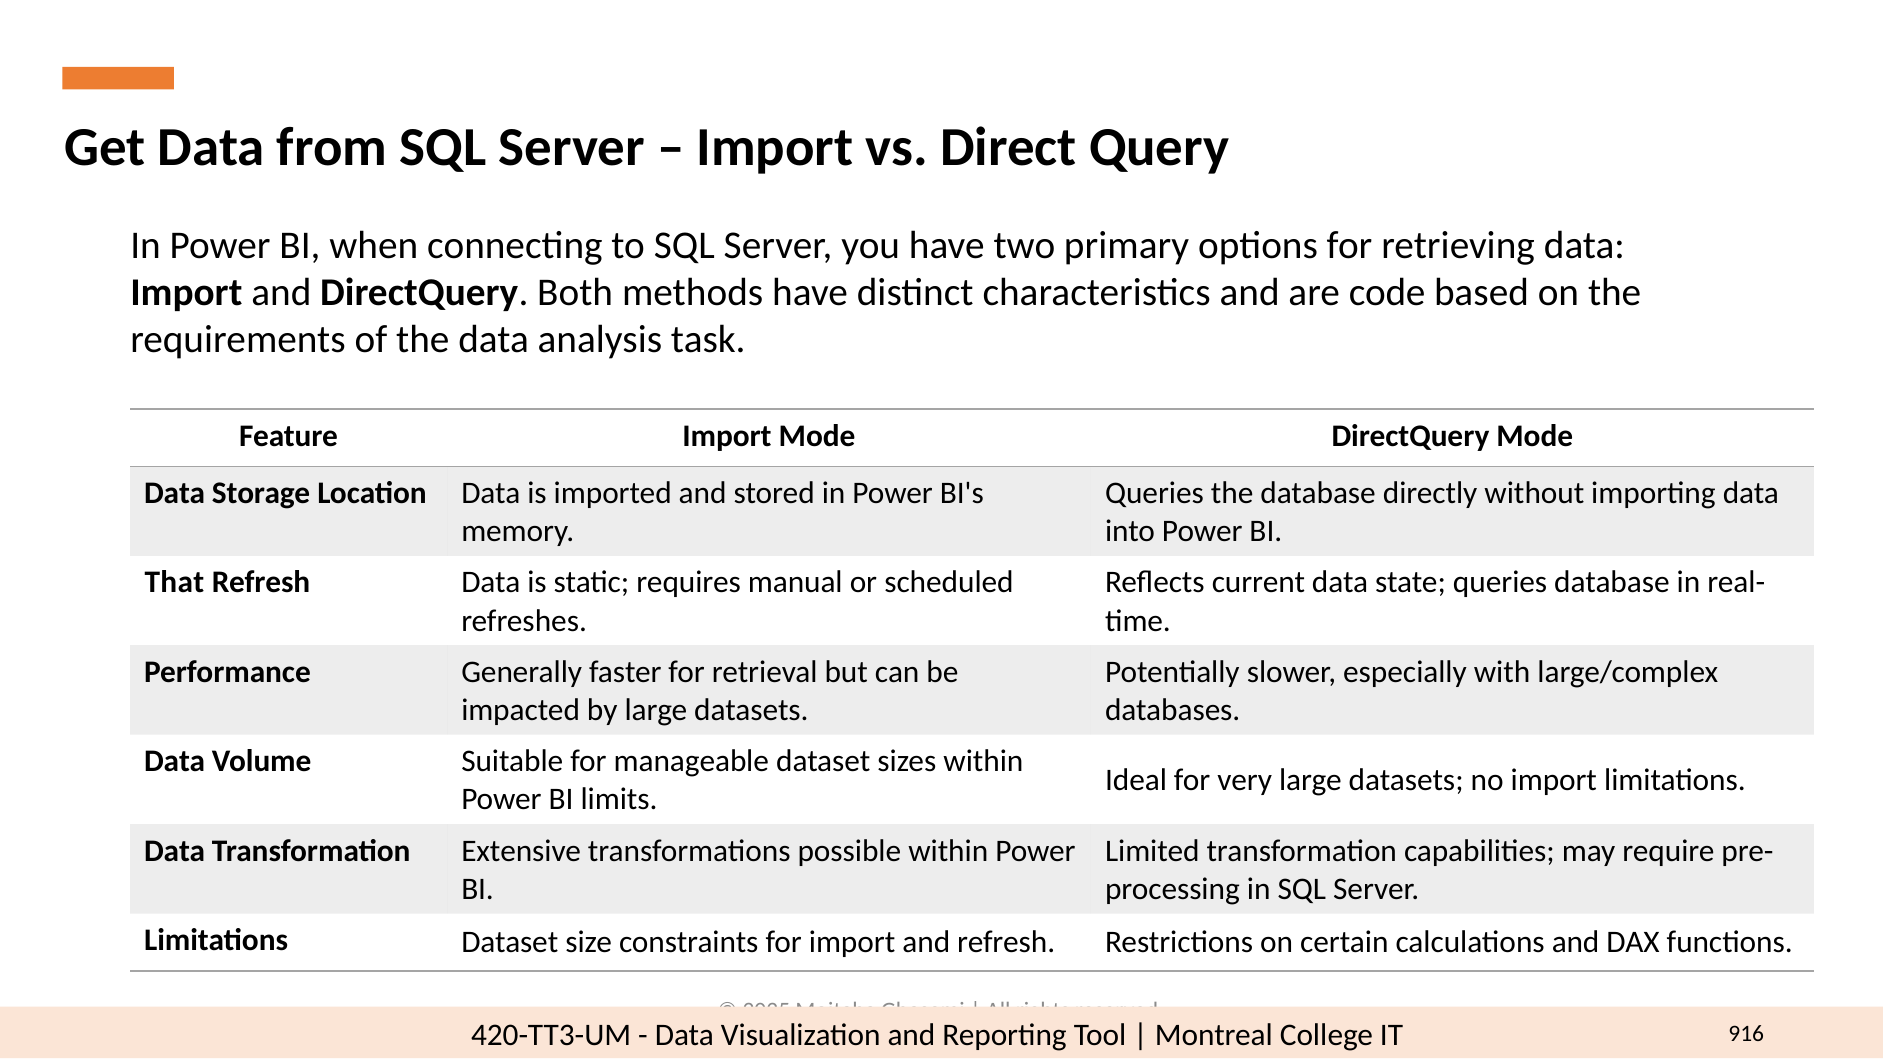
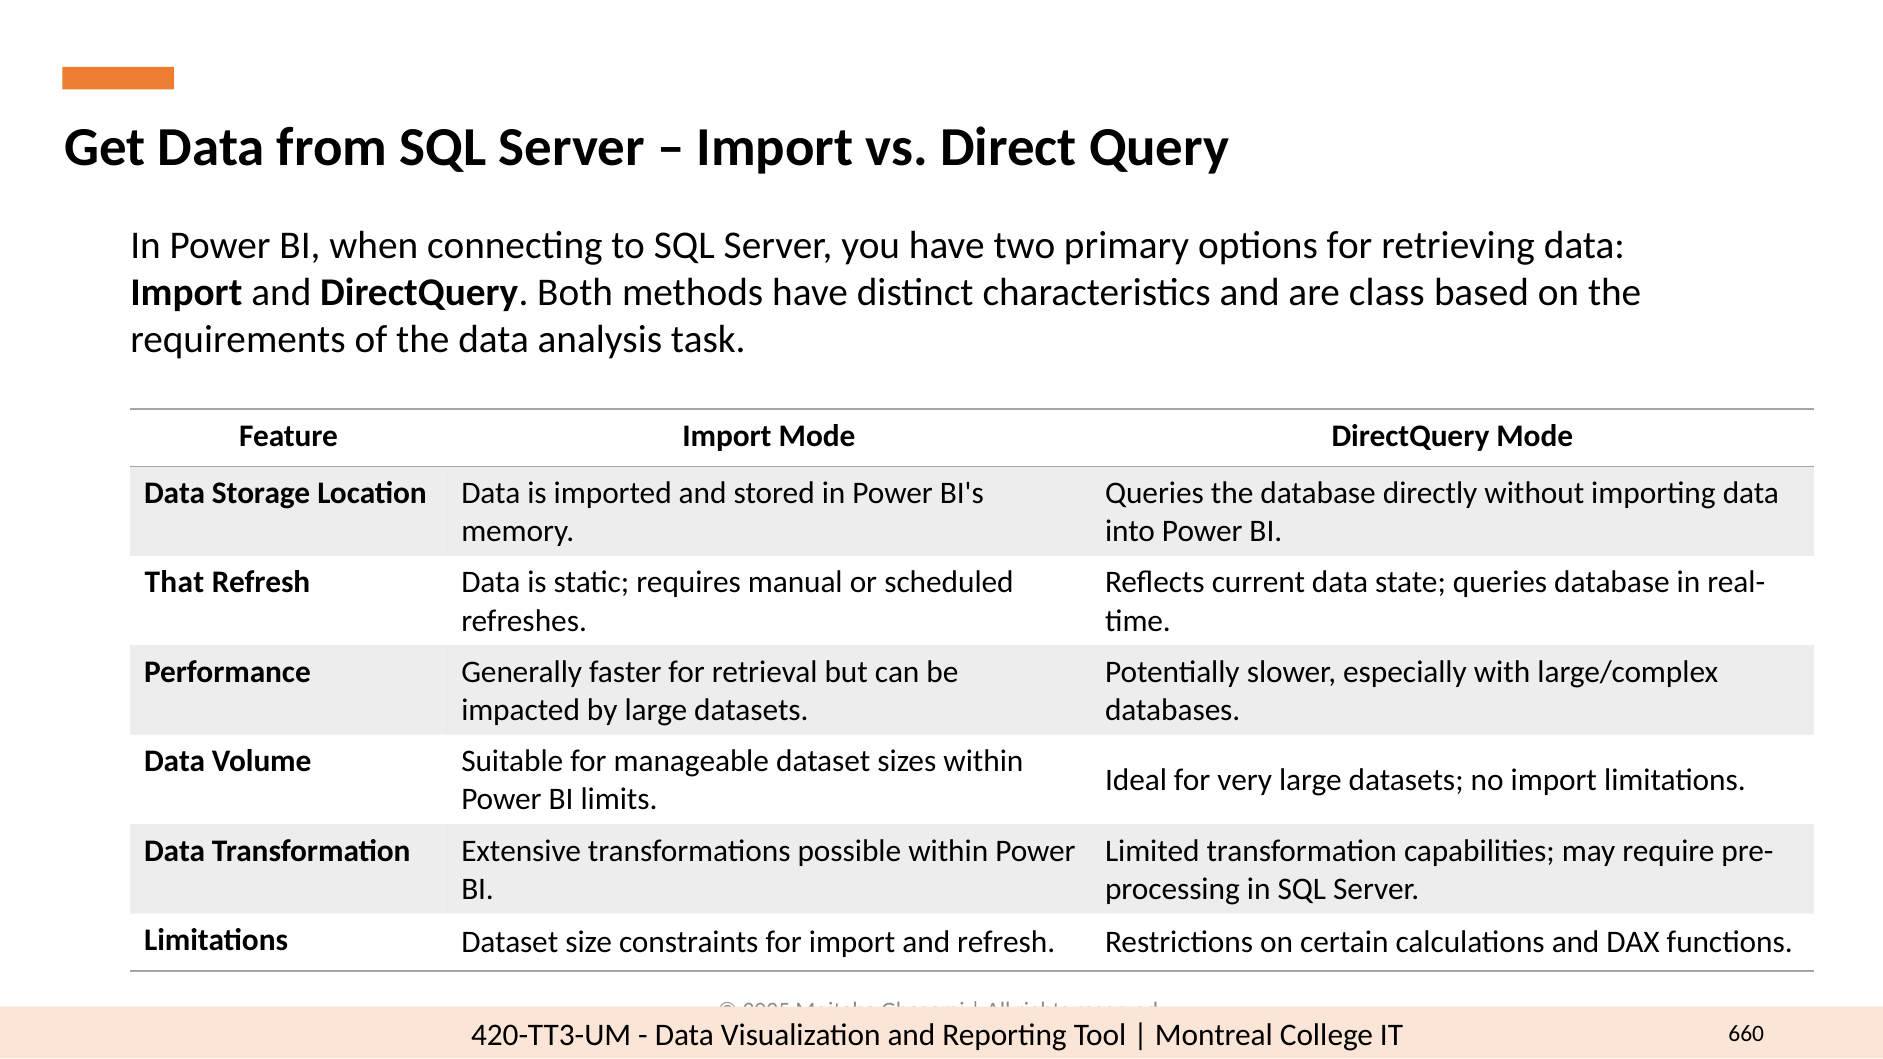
code: code -> class (1387, 292)
916: 916 -> 660 (1746, 1034)
